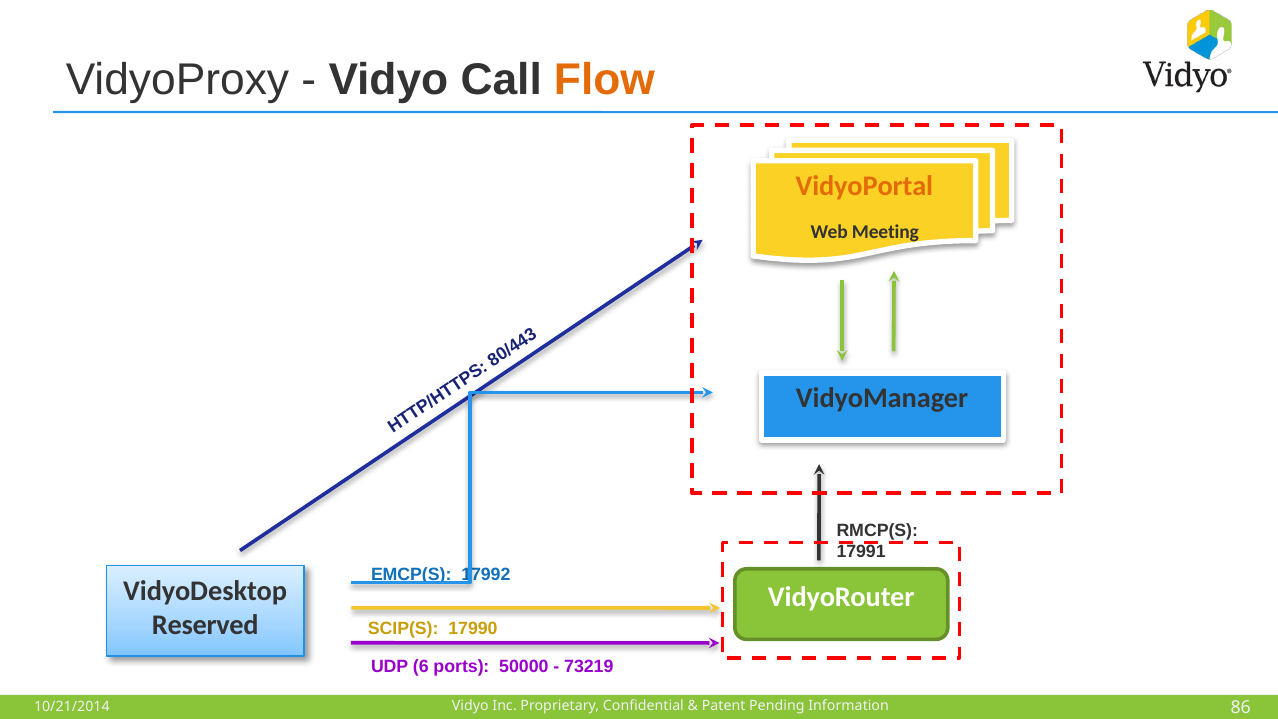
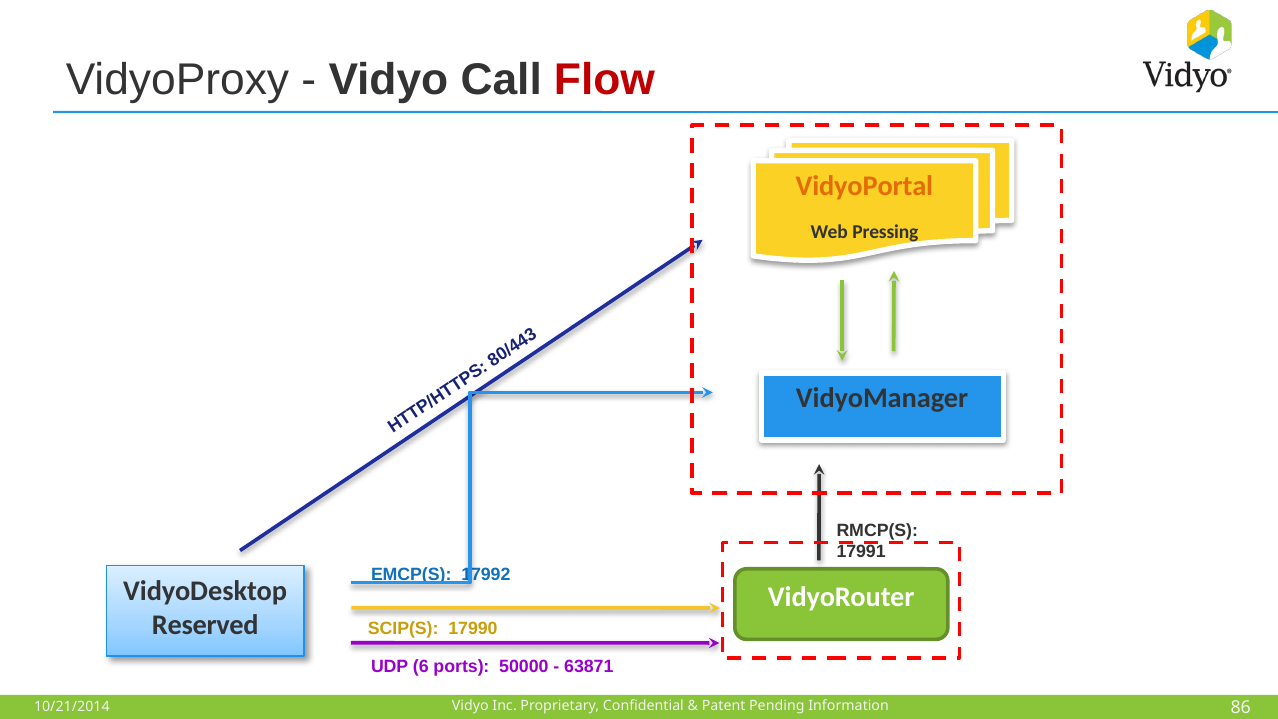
Flow colour: orange -> red (604, 80)
Meeting: Meeting -> Pressing (885, 232)
73219: 73219 -> 63871 (589, 667)
